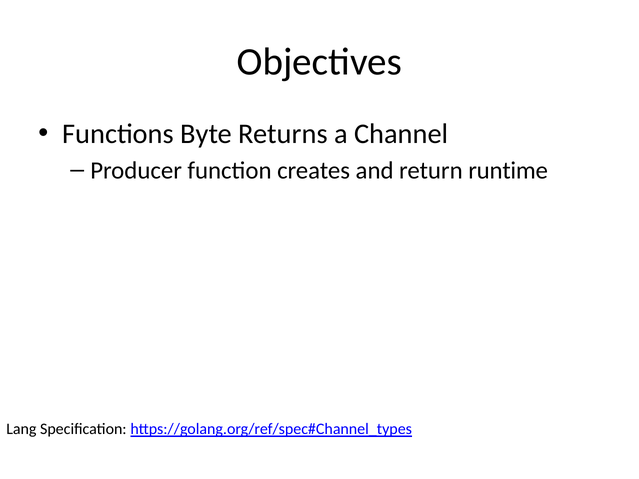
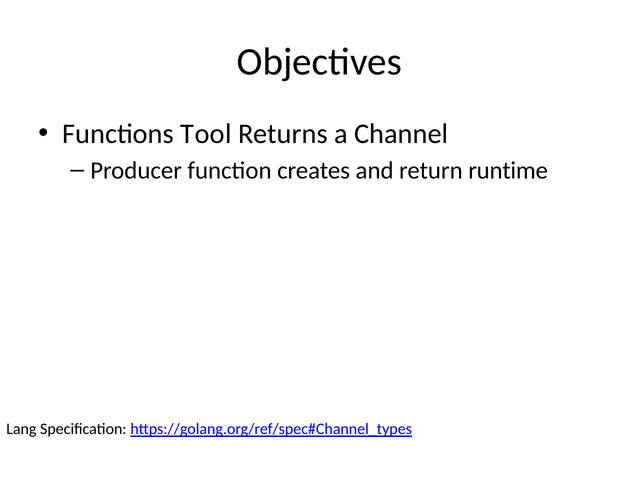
Byte: Byte -> Tool (206, 134)
